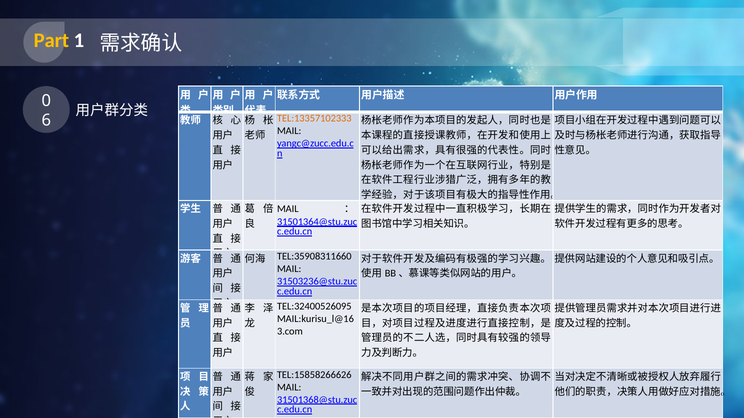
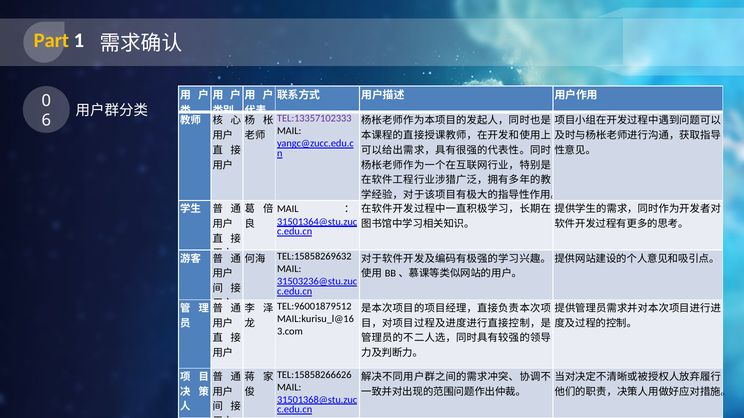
TEL:13357102333 colour: orange -> purple (314, 119)
TEL:35908311660: TEL:35908311660 -> TEL:15858269632 (314, 257)
TEL:32400526095: TEL:32400526095 -> TEL:96001879512 (314, 307)
